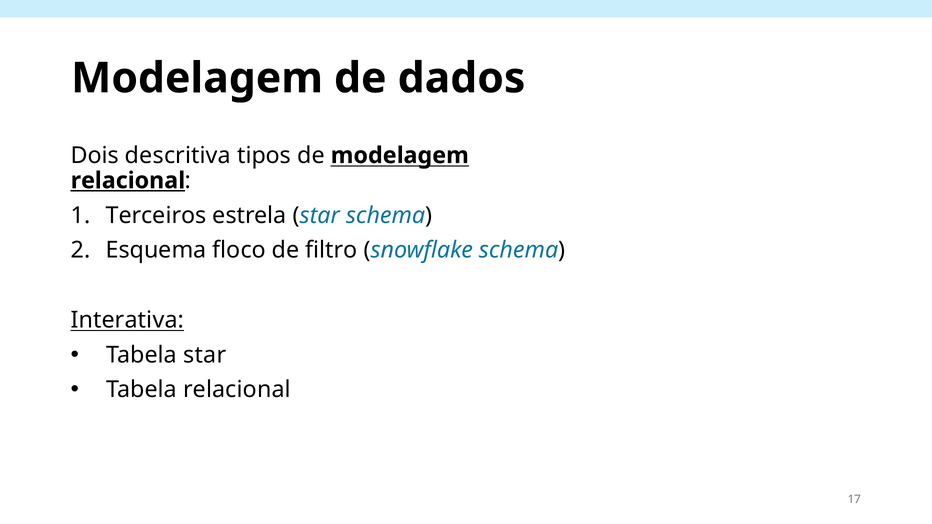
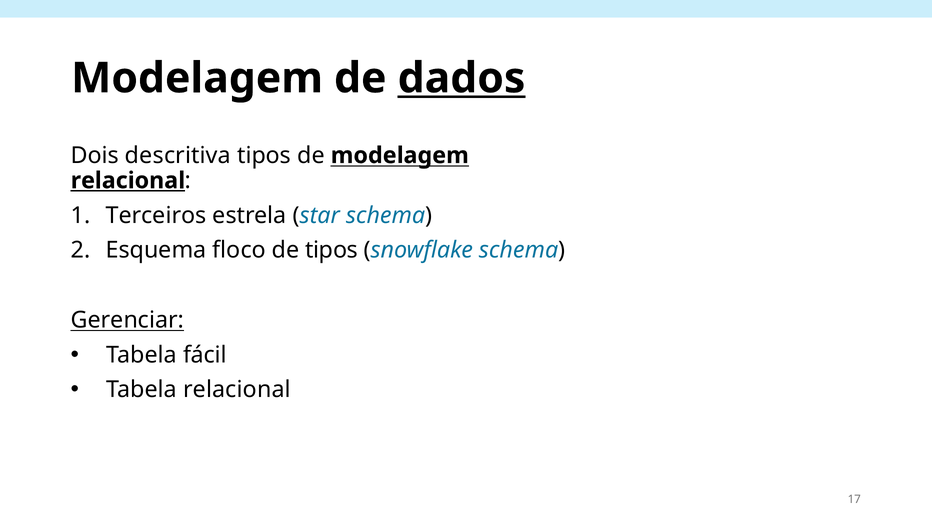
dados underline: none -> present (462, 78)
de filtro: filtro -> tipos (332, 250)
Interativa: Interativa -> Gerenciar (127, 320)
Tabela star: star -> fácil (205, 355)
